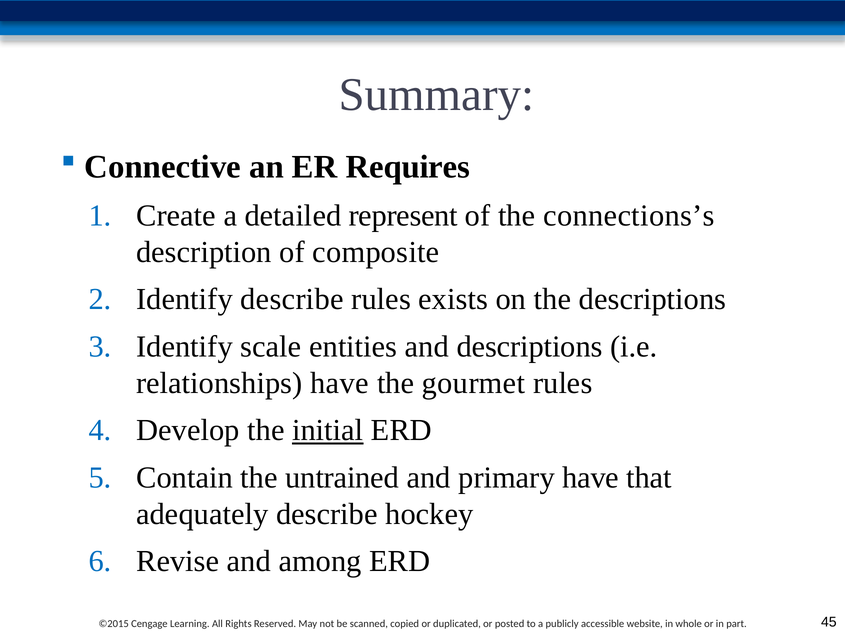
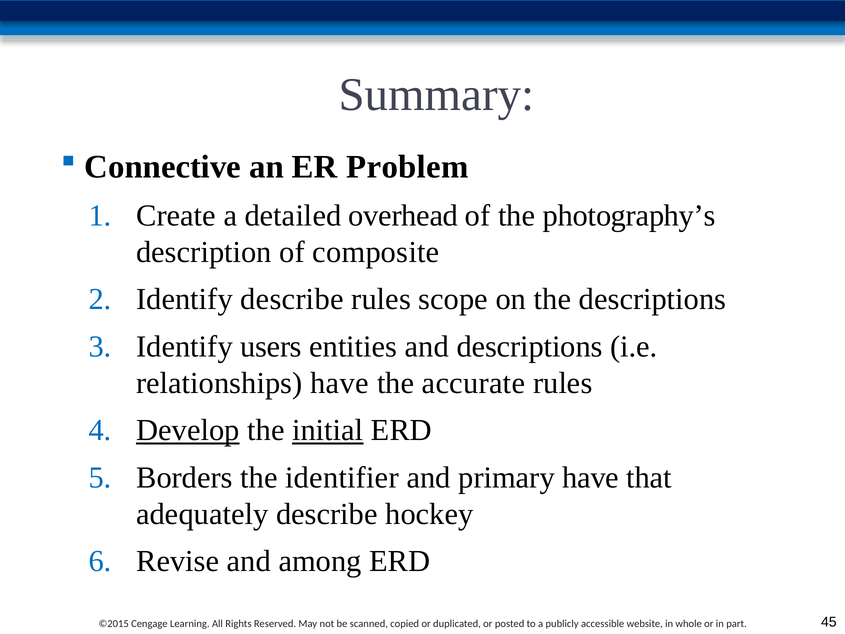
Requires: Requires -> Problem (408, 167)
represent: represent -> overhead (403, 216)
connections’s: connections’s -> photography’s (629, 216)
exists: exists -> scope (453, 299)
scale: scale -> users (271, 346)
gourmet: gourmet -> accurate (474, 383)
Develop underline: none -> present (188, 430)
Contain: Contain -> Borders (185, 477)
untrained: untrained -> identifier (342, 477)
